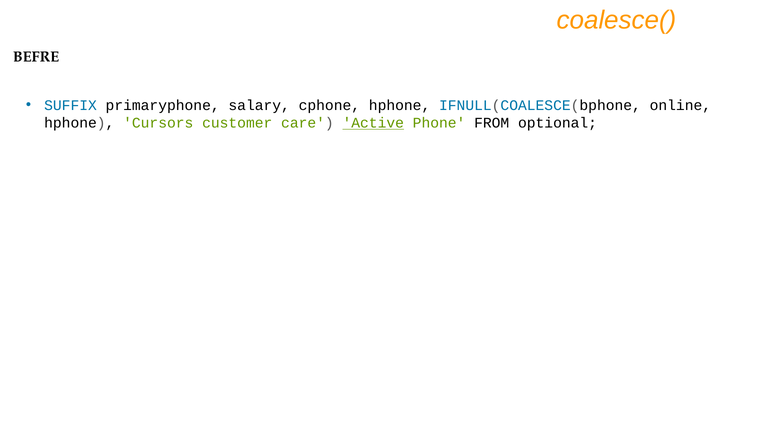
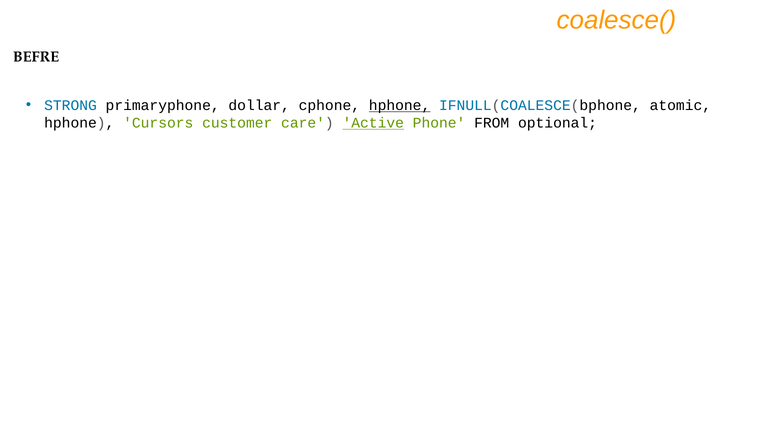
SUFFIX: SUFFIX -> STRONG (71, 105)
salary: salary -> dollar (259, 105)
hphone underline: none -> present (400, 105)
online: online -> atomic (680, 105)
